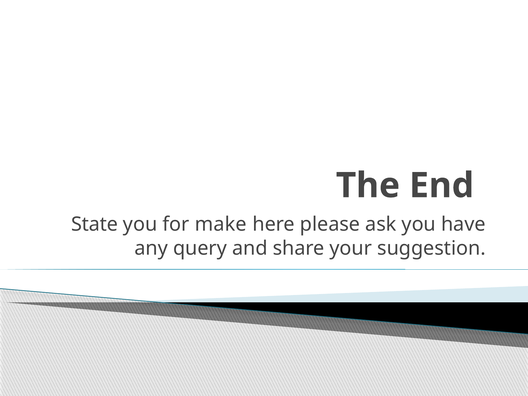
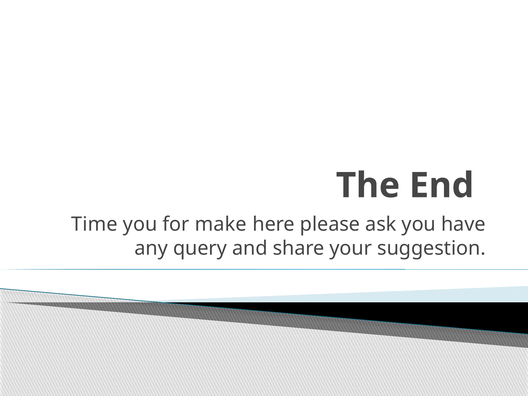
State: State -> Time (94, 224)
